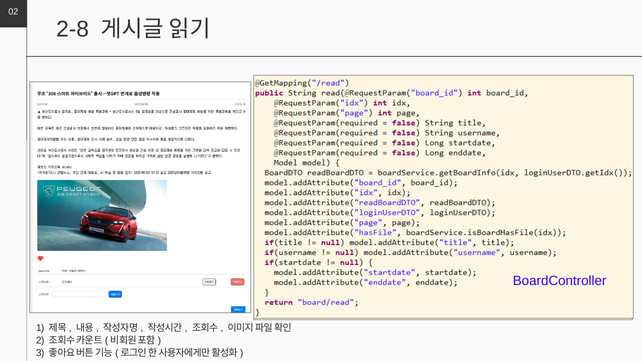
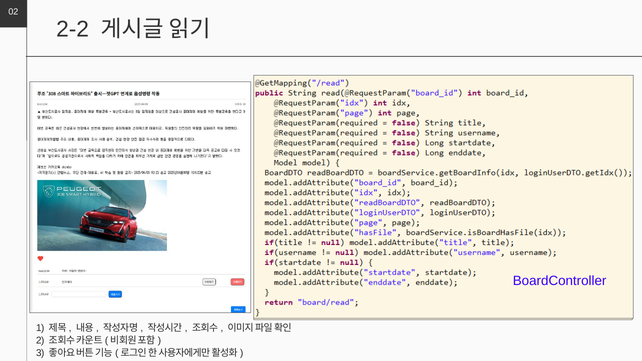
2-8: 2-8 -> 2-2 (73, 29)
